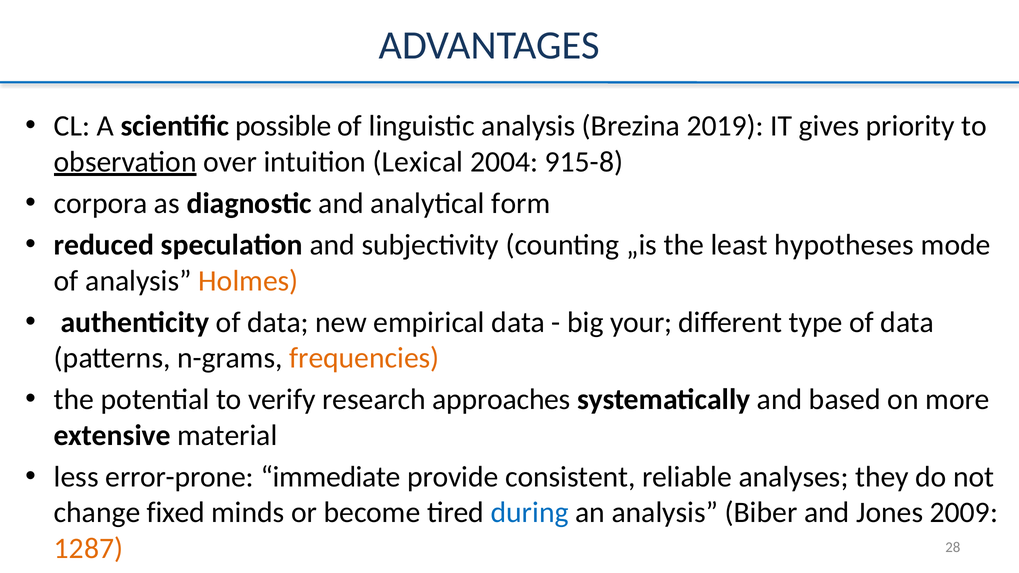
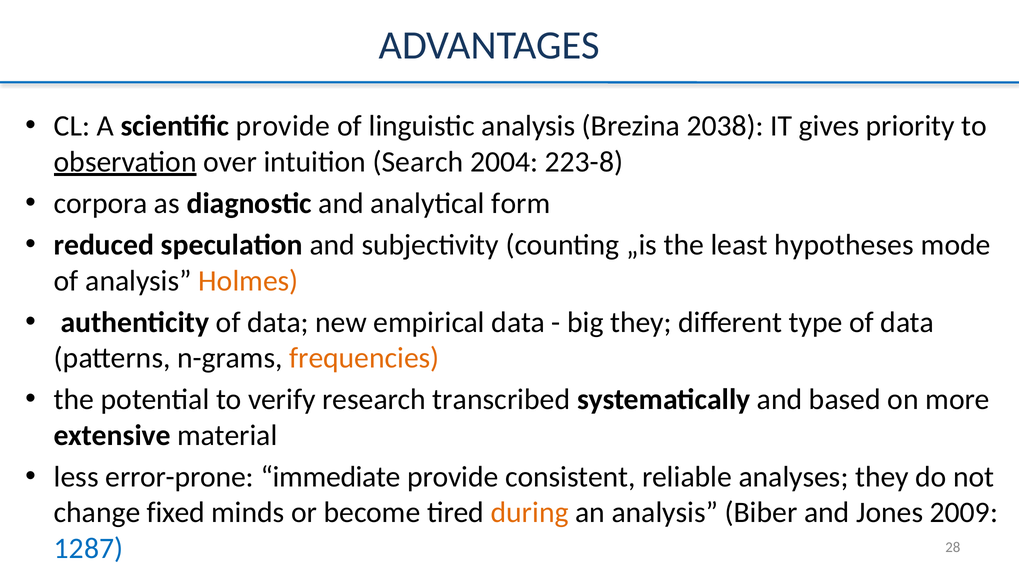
scientific possible: possible -> provide (283, 126)
2019: 2019 -> 2038 (725, 126)
Lexical: Lexical -> Search (418, 162)
915-8: 915-8 -> 223-8 (584, 162)
big your: your -> they (641, 322)
approaches: approaches -> transcribed (501, 400)
during colour: blue -> orange (530, 513)
1287 colour: orange -> blue (89, 548)
